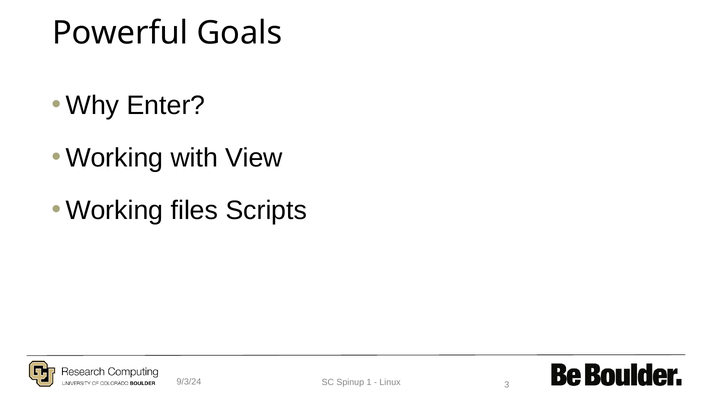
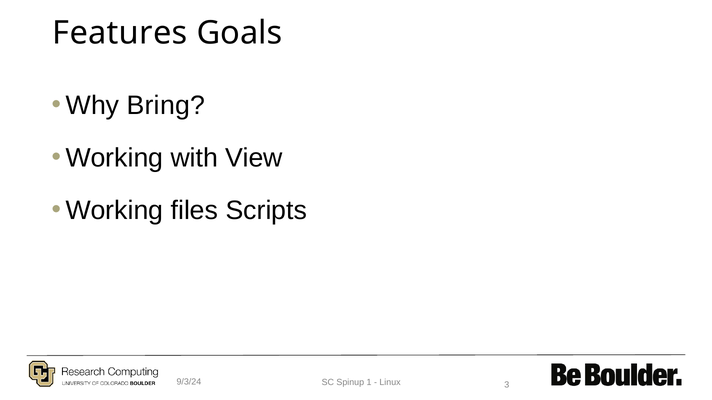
Powerful: Powerful -> Features (120, 33)
Enter: Enter -> Bring (166, 105)
